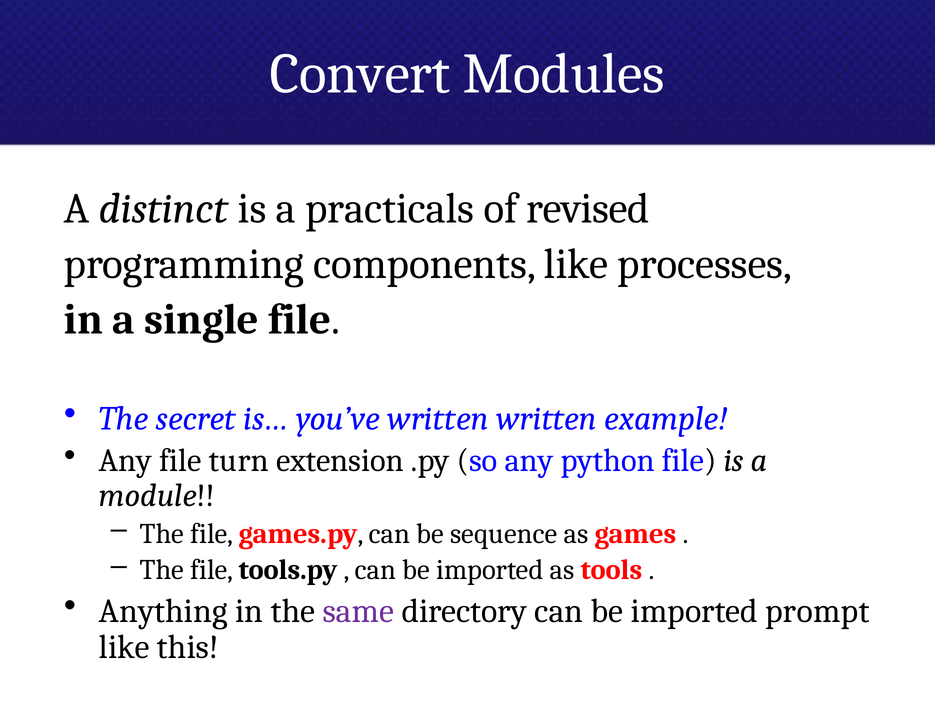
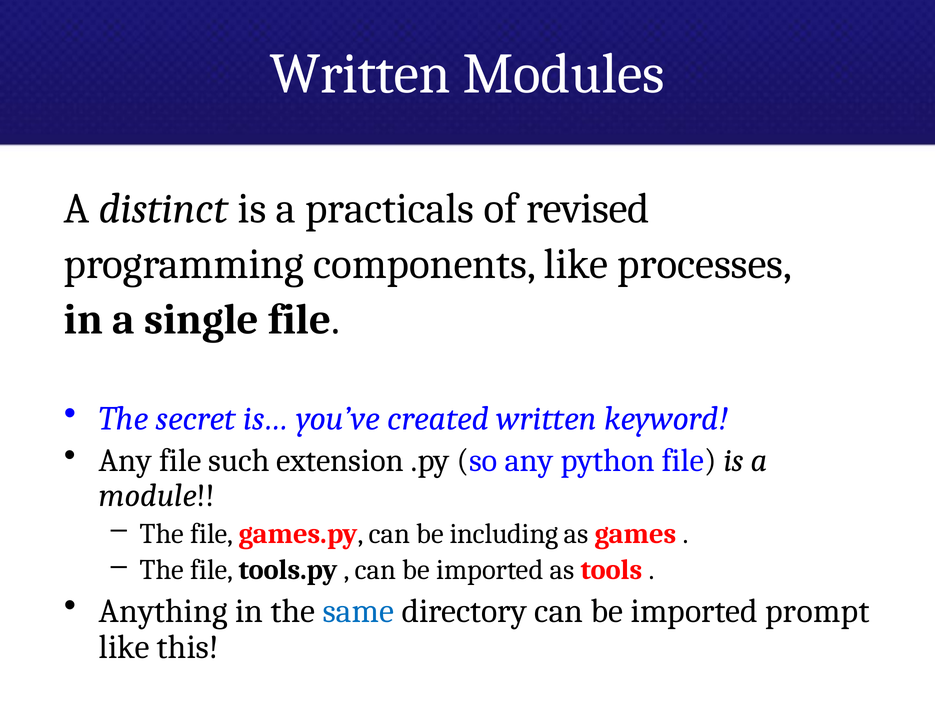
Convert: Convert -> Written (360, 74)
you’ve written: written -> created (438, 419)
example: example -> keyword (666, 419)
turn: turn -> such (239, 461)
sequence: sequence -> including (504, 534)
same colour: purple -> blue (358, 611)
